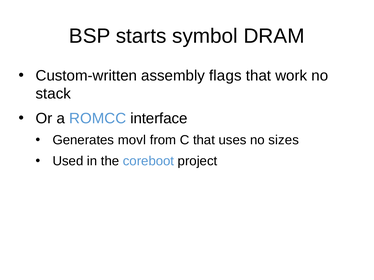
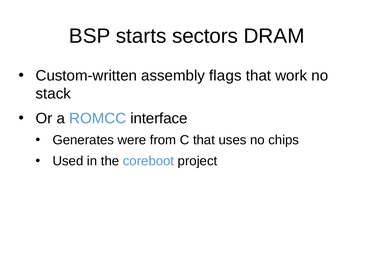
symbol: symbol -> sectors (205, 36)
movl: movl -> were (132, 140)
sizes: sizes -> chips (284, 140)
